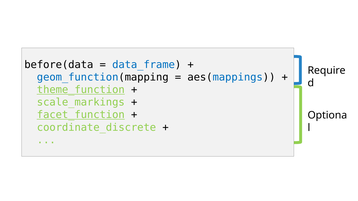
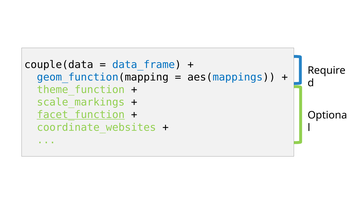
before(data: before(data -> couple(data (59, 65)
theme_function underline: present -> none (81, 90)
coordinate_discrete: coordinate_discrete -> coordinate_websites (96, 128)
